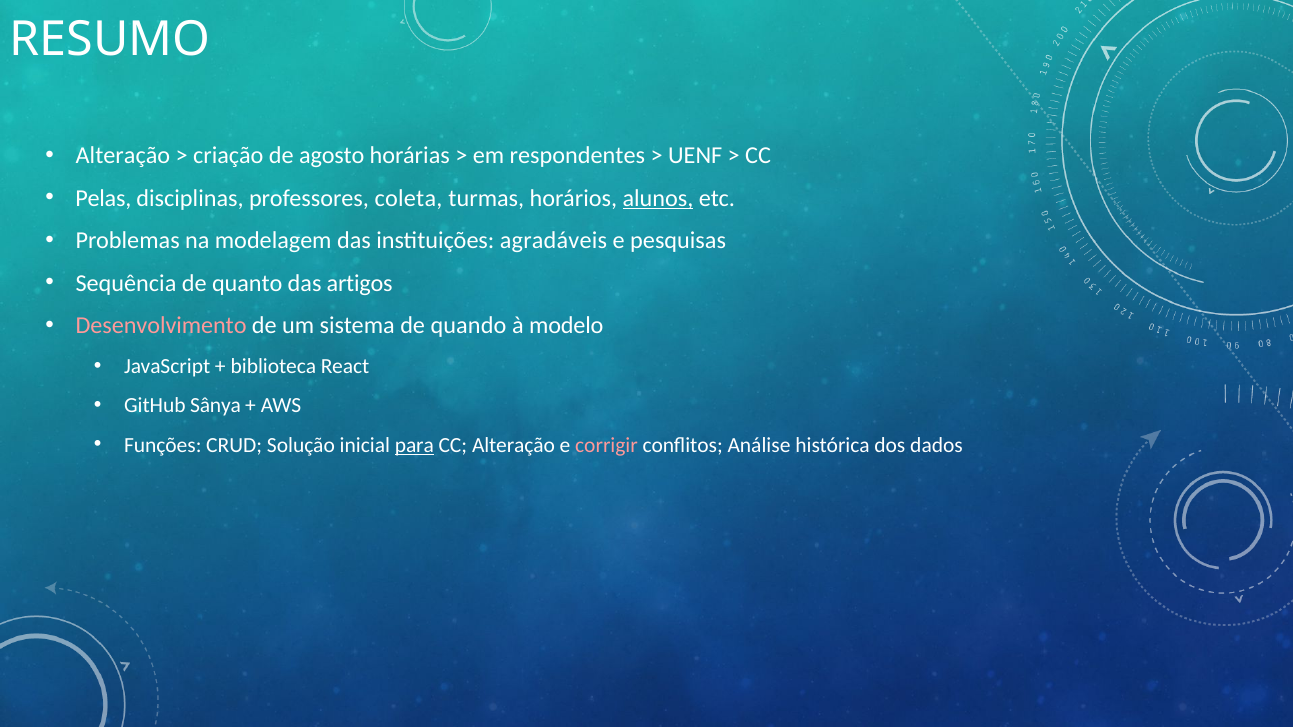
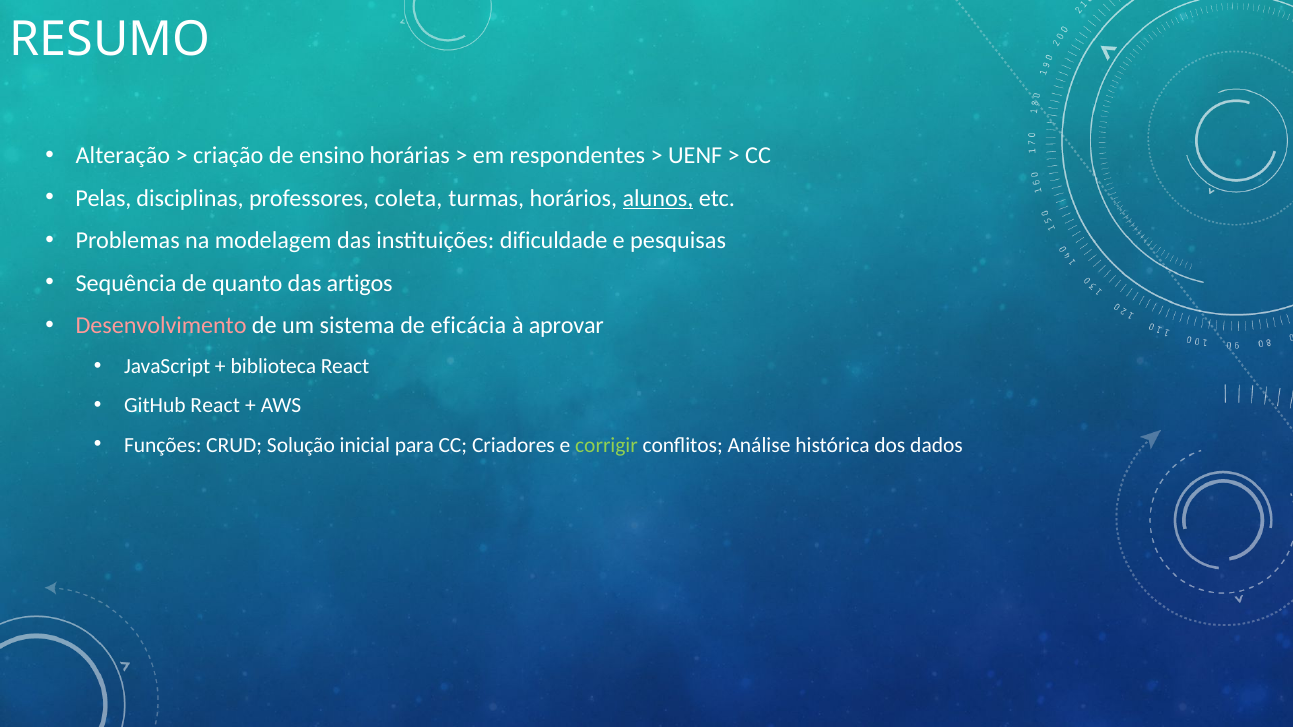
agosto: agosto -> ensino (332, 156)
agradáveis: agradáveis -> dificuldade (554, 241)
quando: quando -> eficácia (468, 326)
modelo: modelo -> aprovar (566, 326)
GitHub Sânya: Sânya -> React (215, 406)
para underline: present -> none (414, 445)
CC Alteração: Alteração -> Criadores (513, 445)
corrigir colour: pink -> light green (607, 445)
